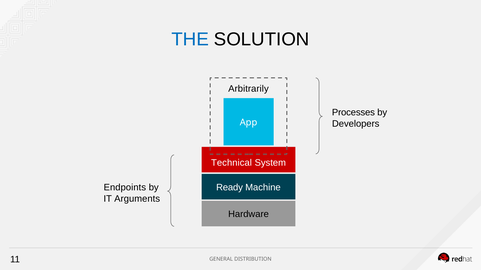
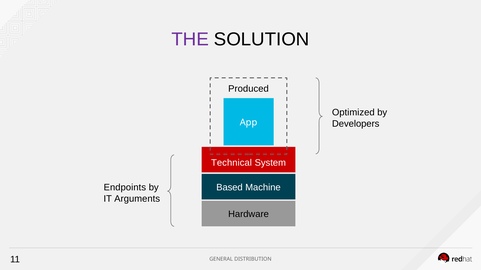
THE colour: blue -> purple (190, 39)
Arbitrarily: Arbitrarily -> Produced (248, 89)
Processes: Processes -> Optimized (353, 113)
Ready: Ready -> Based (230, 188)
